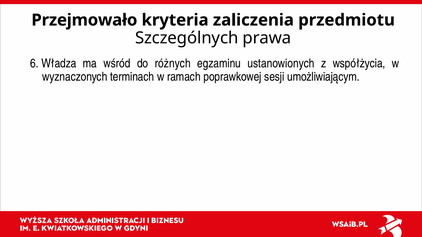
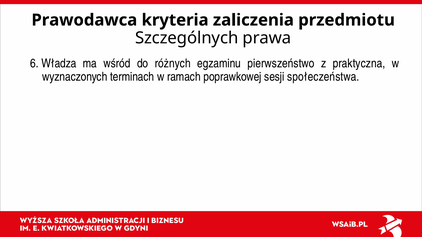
Przejmowało: Przejmowało -> Prawodawca (84, 20)
ustanowionych: ustanowionych -> pierwszeństwo (281, 63)
współżycia: współżycia -> praktyczna (359, 63)
umożliwiającym: umożliwiającym -> społeczeństwa (323, 77)
